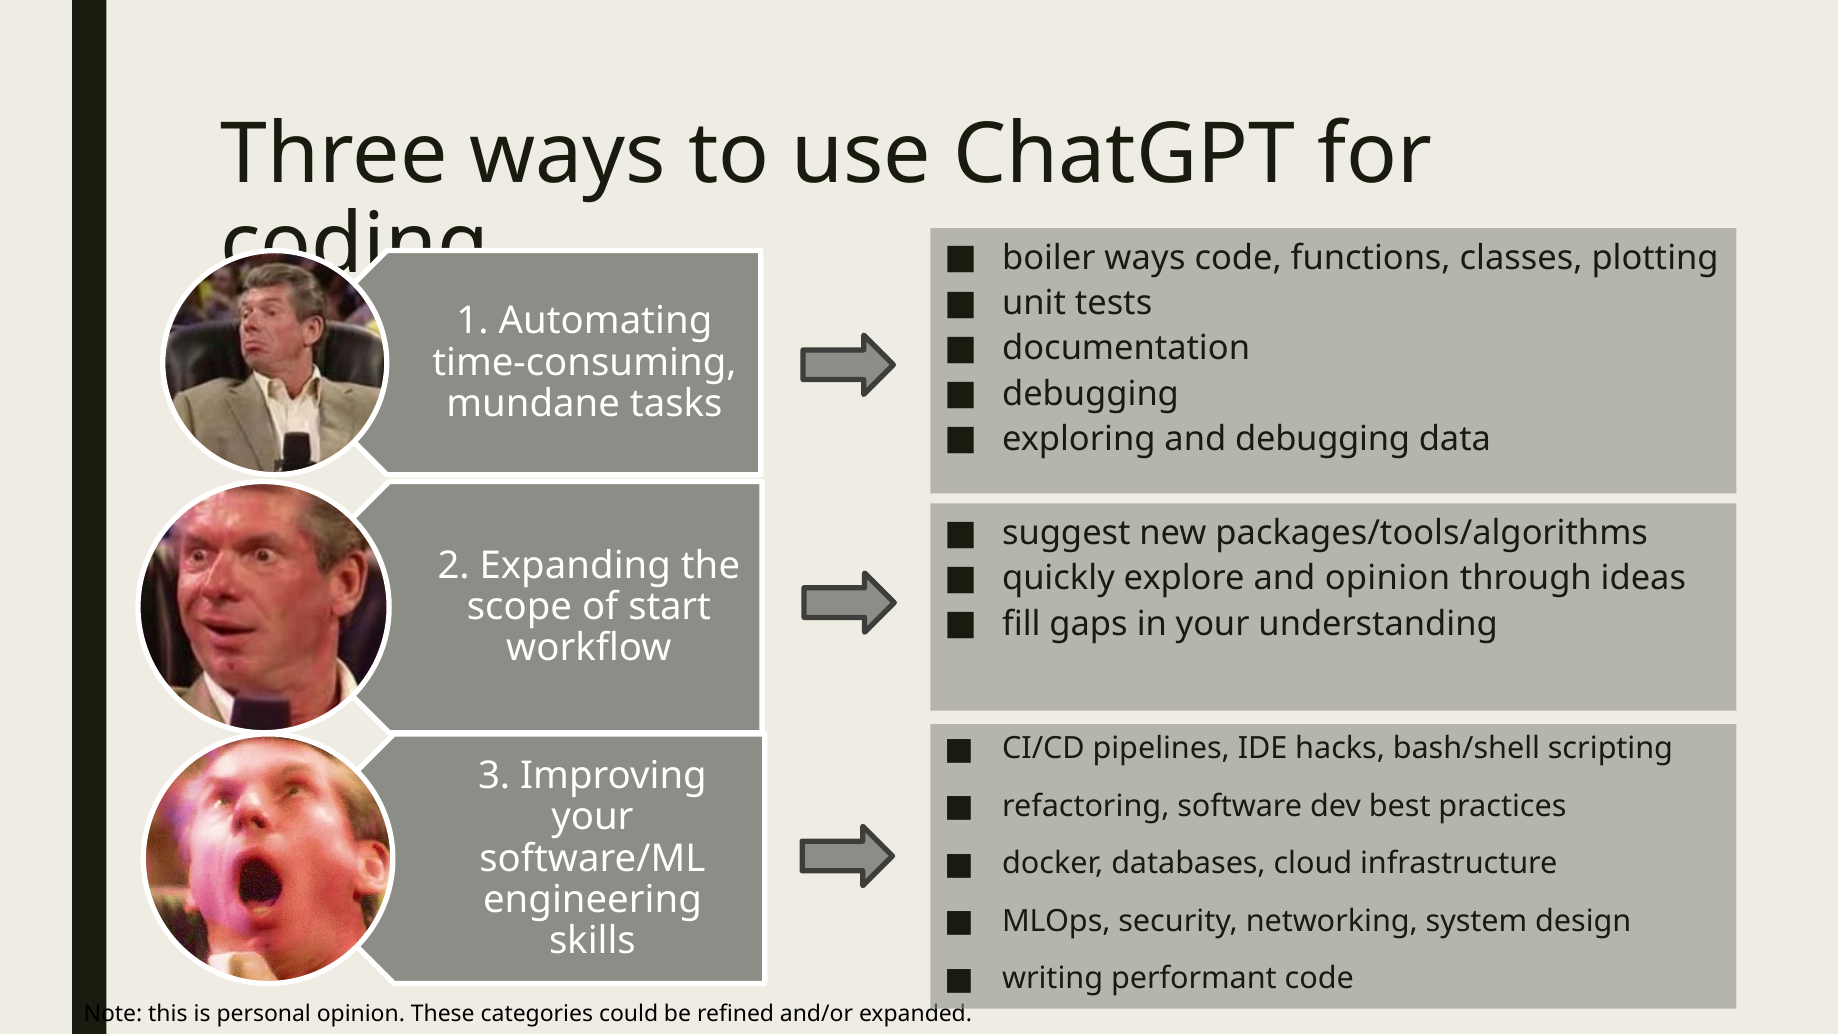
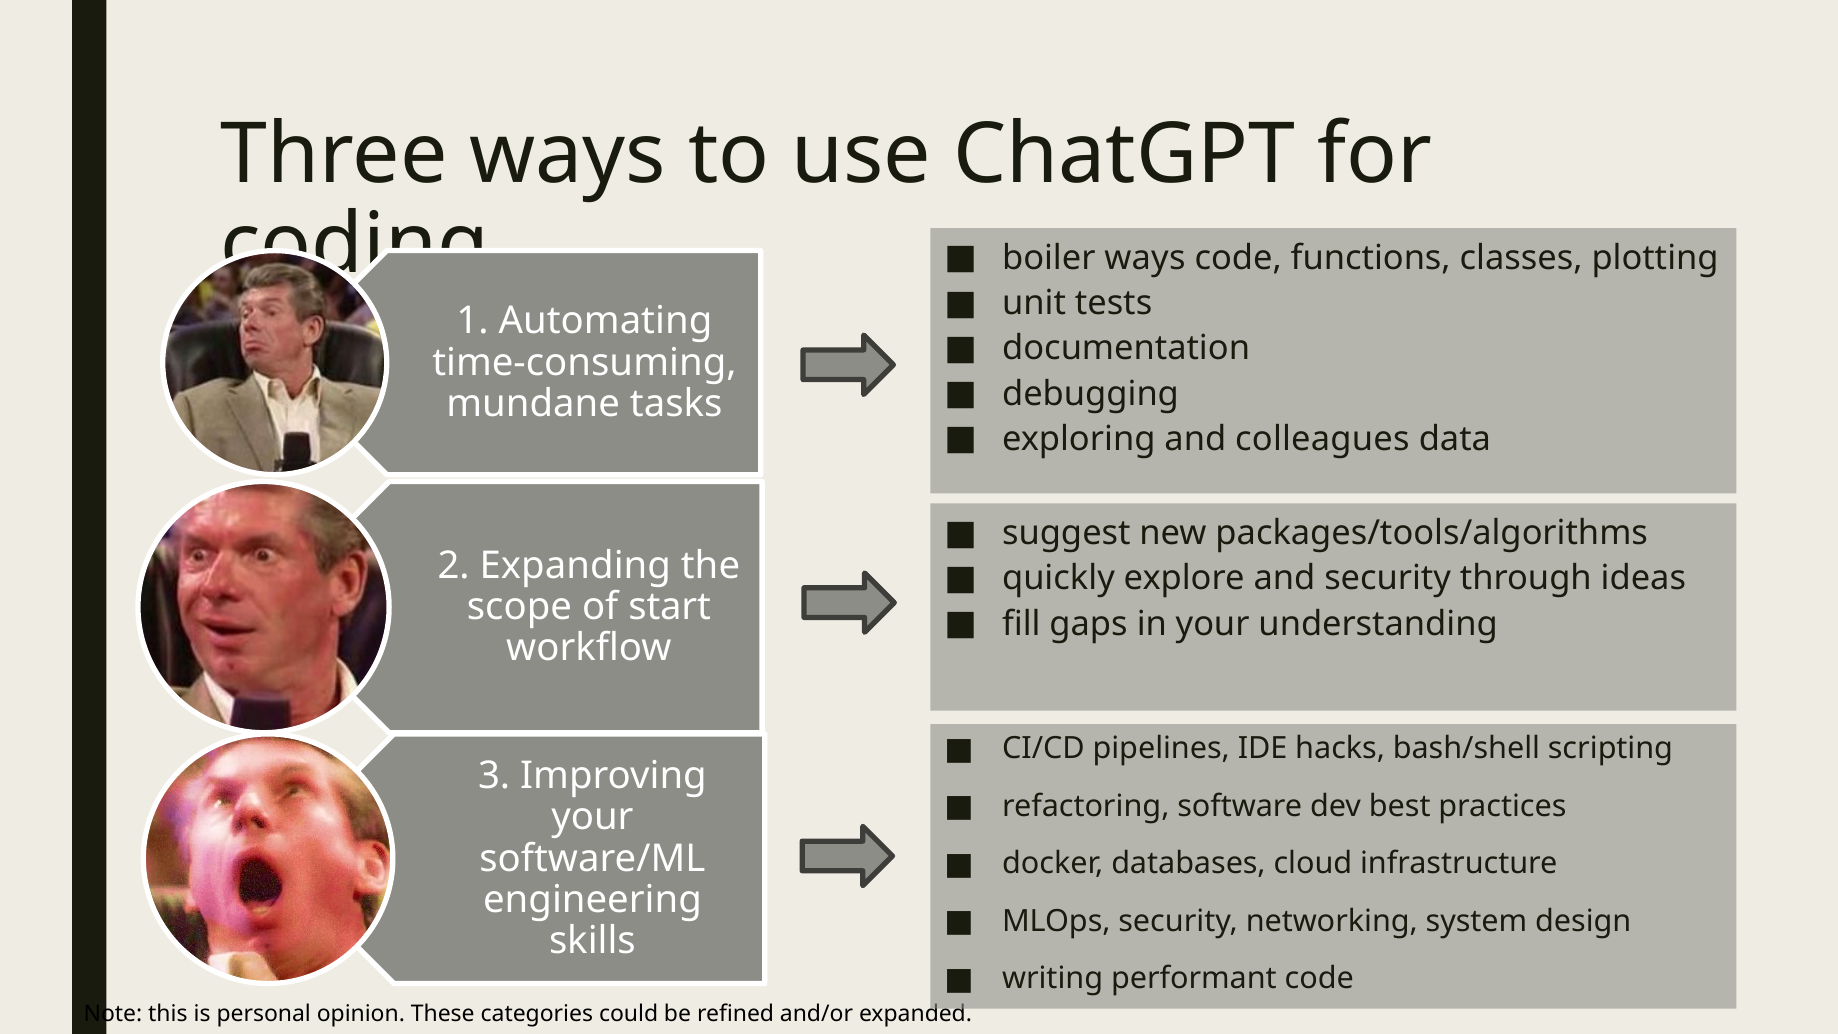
and debugging: debugging -> colleagues (1322, 439)
and opinion: opinion -> security (1388, 578)
